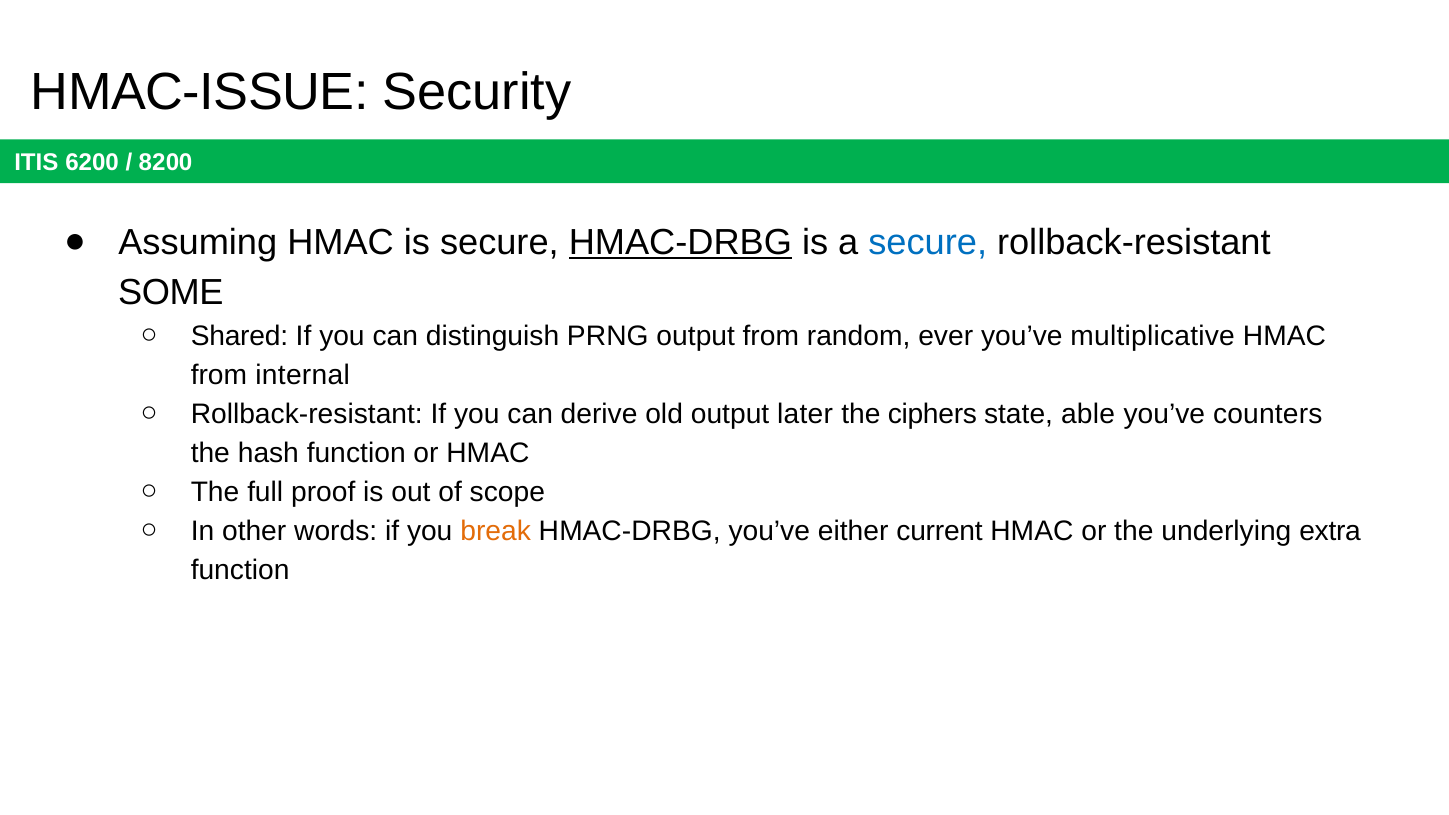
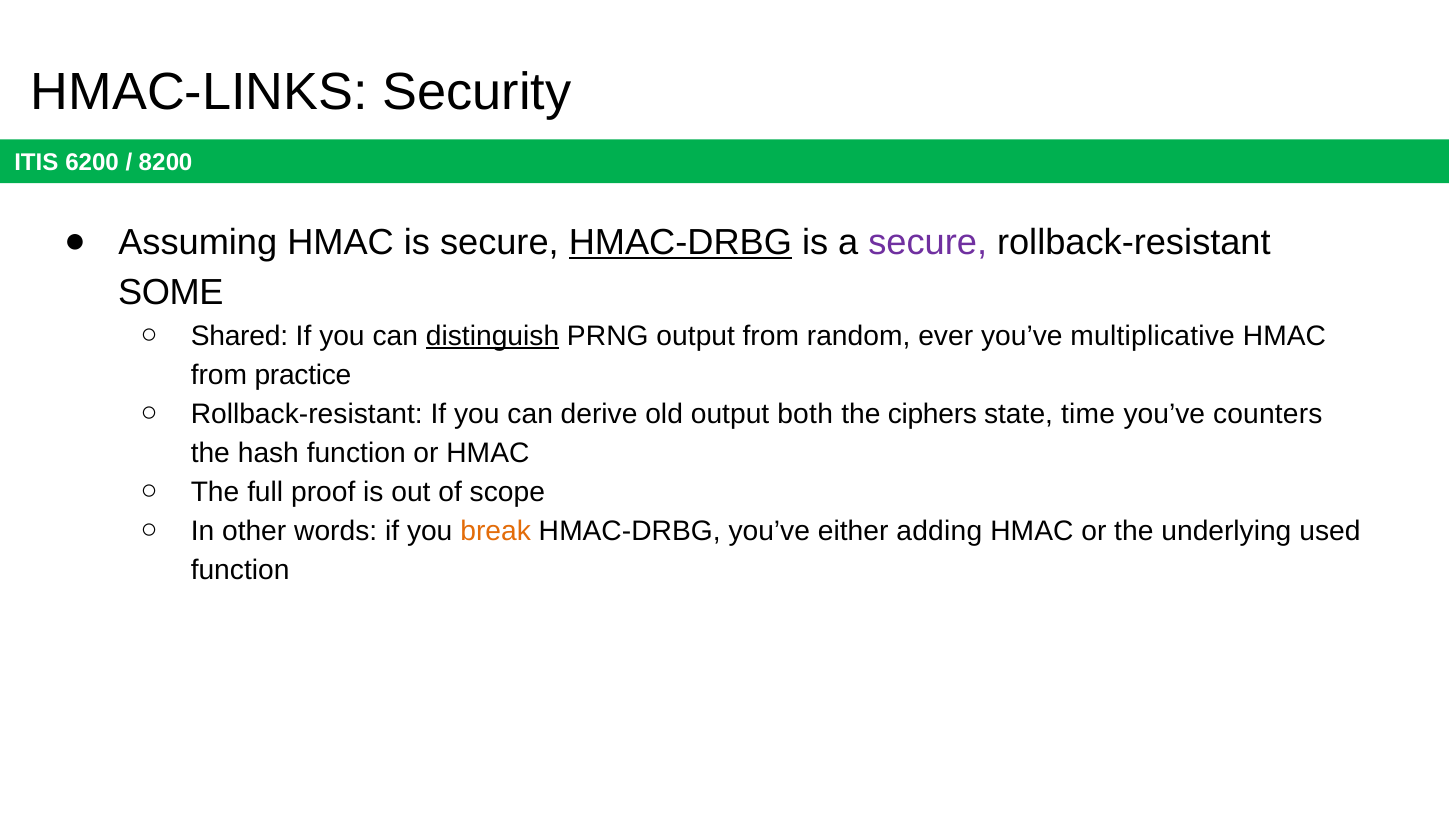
HMAC-ISSUE: HMAC-ISSUE -> HMAC-LINKS (199, 92)
secure colour: blue -> purple (928, 243)
distinguish underline: none -> present (493, 336)
internal: internal -> practice (303, 375)
later: later -> both (805, 414)
able: able -> time (1088, 414)
current: current -> adding (939, 531)
extra: extra -> used (1330, 531)
